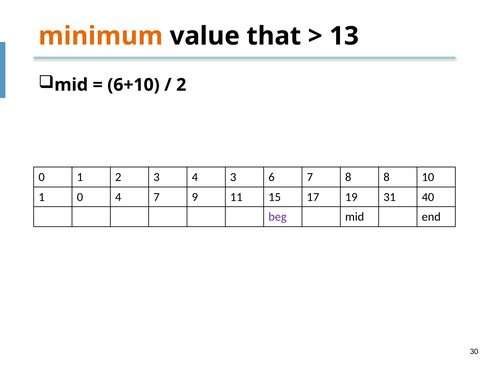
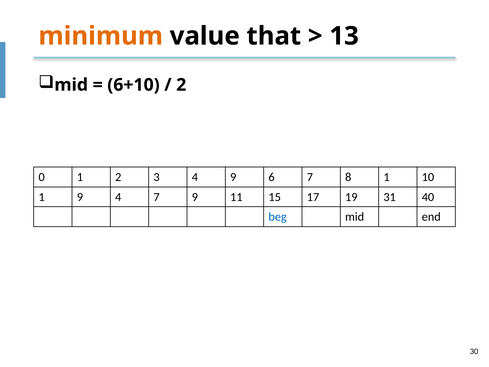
4 3: 3 -> 9 (233, 177)
8 8: 8 -> 1 (387, 177)
1 0: 0 -> 9 (80, 197)
beg colour: purple -> blue (278, 217)
